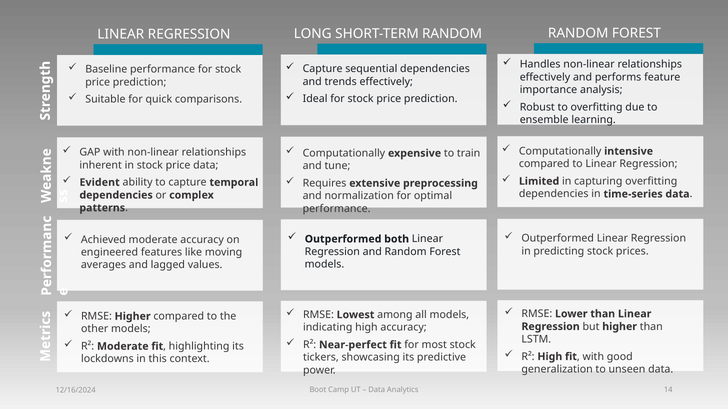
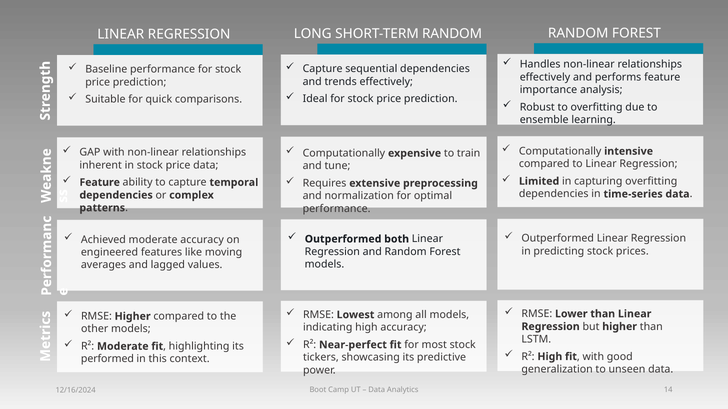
Evident: Evident -> Feature (100, 183)
lockdowns: lockdowns -> performed (107, 359)
